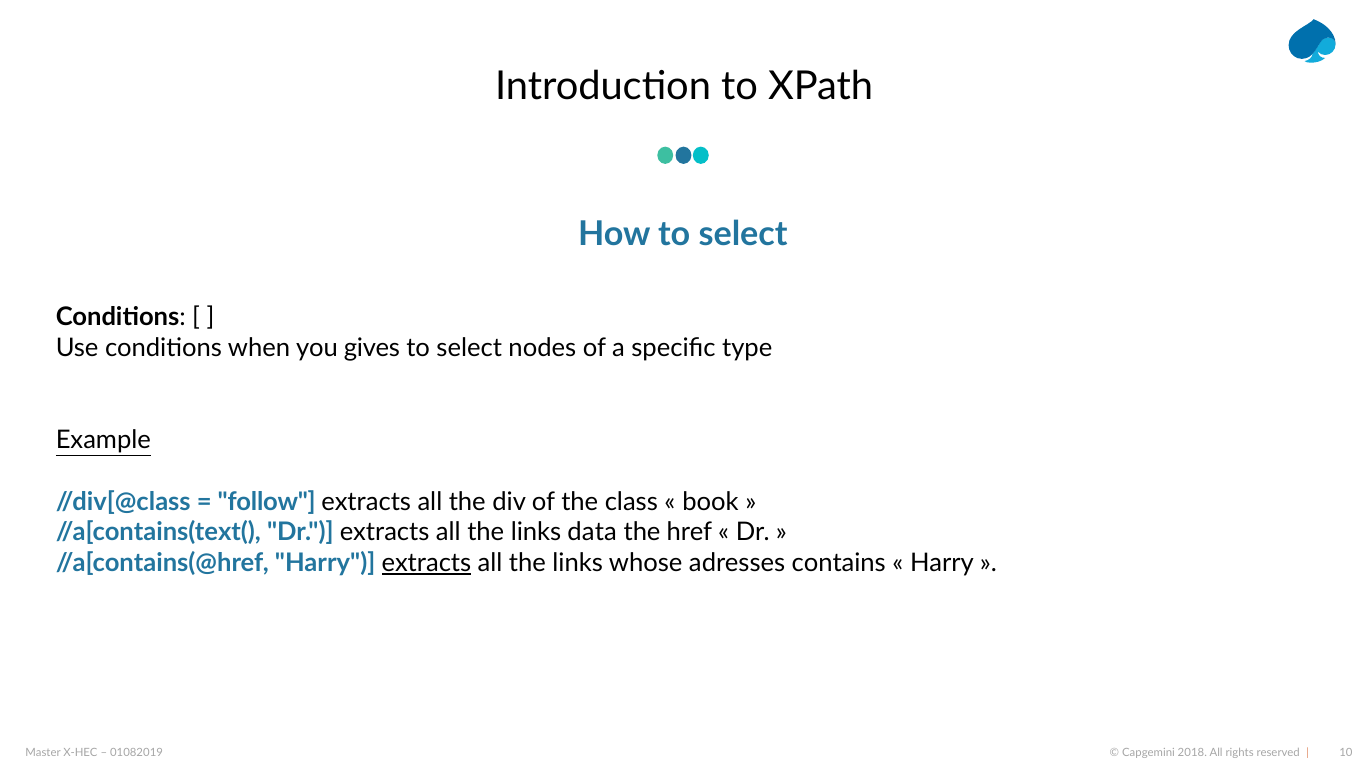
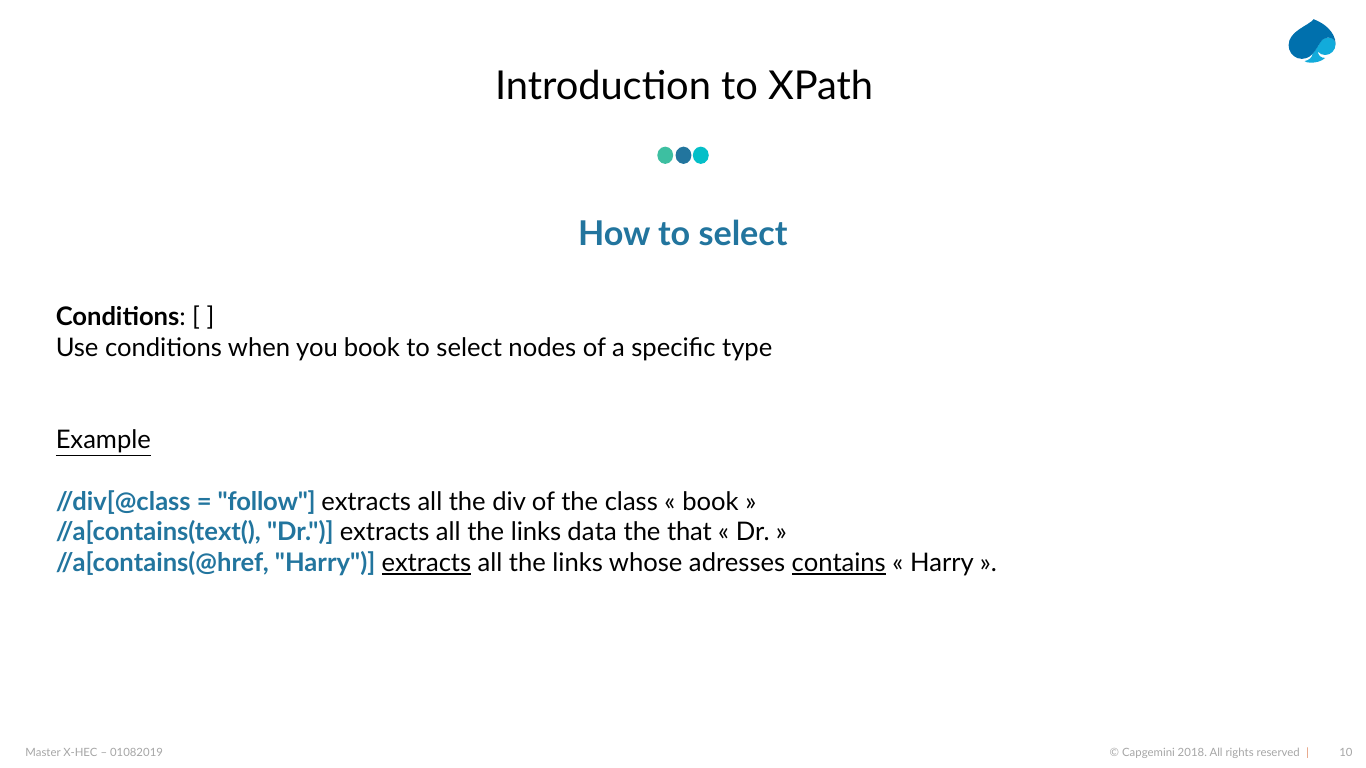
you gives: gives -> book (372, 348)
href: href -> that (689, 533)
contains underline: none -> present (839, 564)
